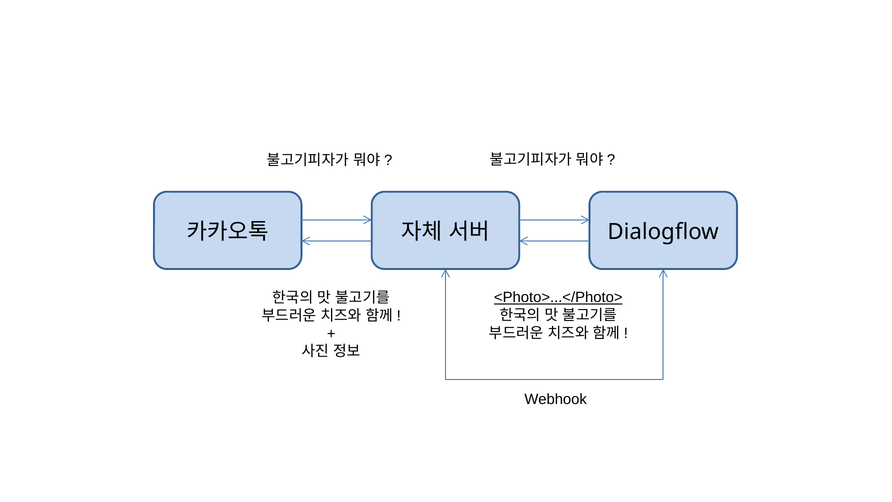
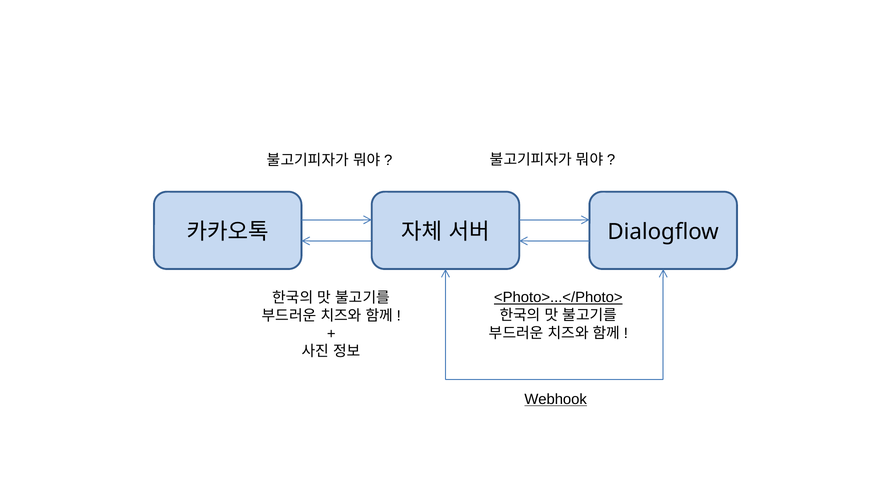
Webhook underline: none -> present (556, 399)
